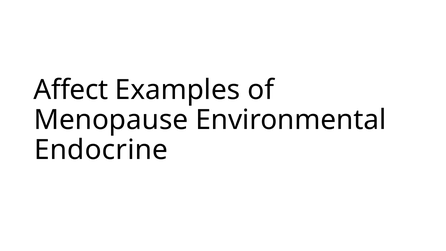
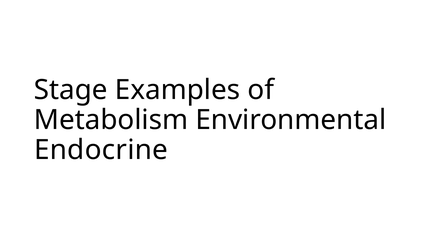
Affect: Affect -> Stage (71, 90)
Menopause: Menopause -> Metabolism (111, 120)
